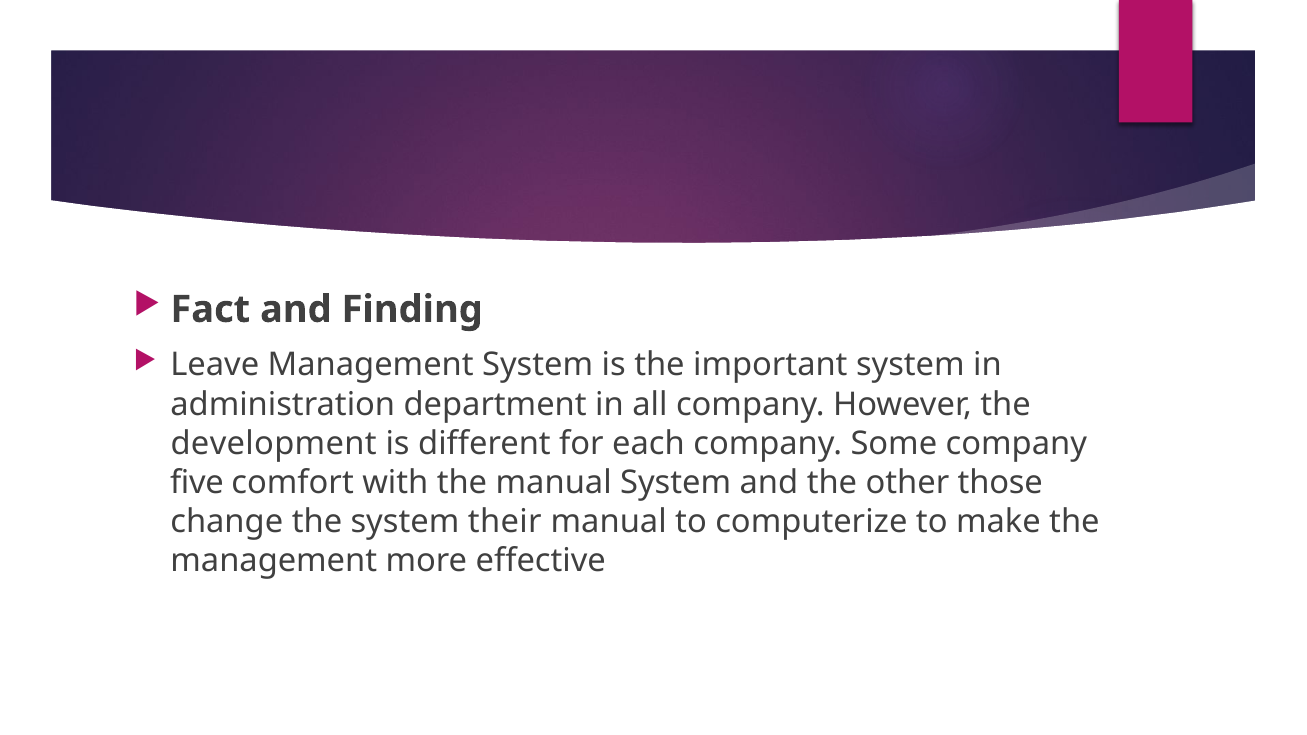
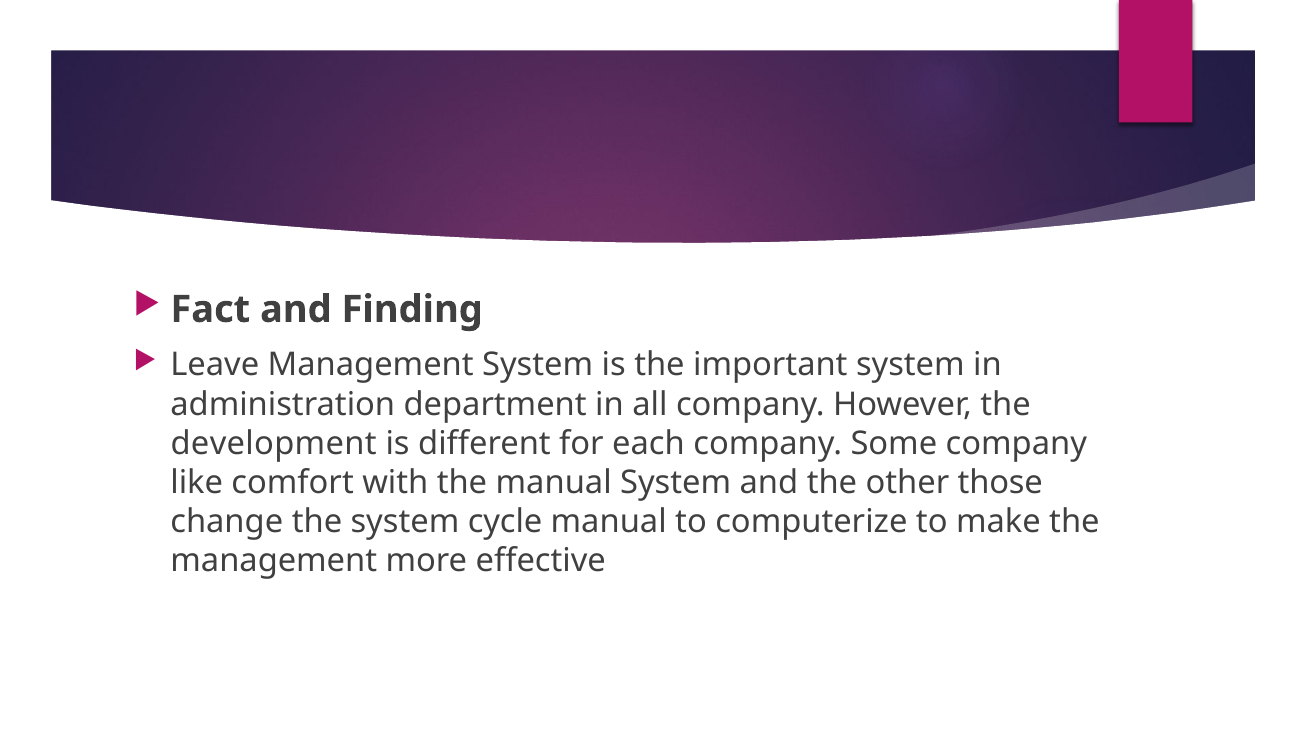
five: five -> like (197, 483)
their: their -> cycle (505, 522)
